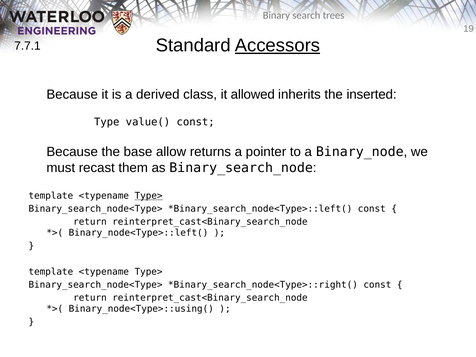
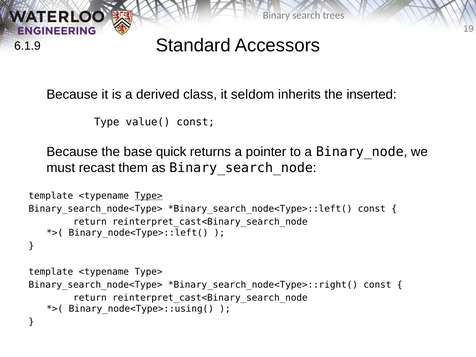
Accessors underline: present -> none (277, 45)
7.7.1: 7.7.1 -> 6.1.9 (27, 46)
allowed: allowed -> seldom (253, 95)
allow: allow -> quick (171, 152)
